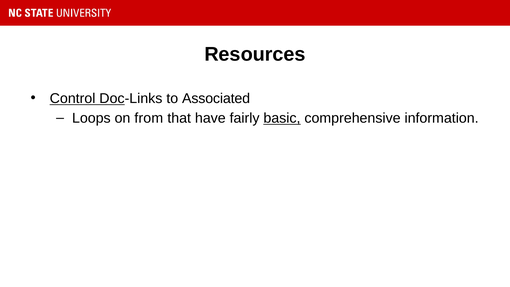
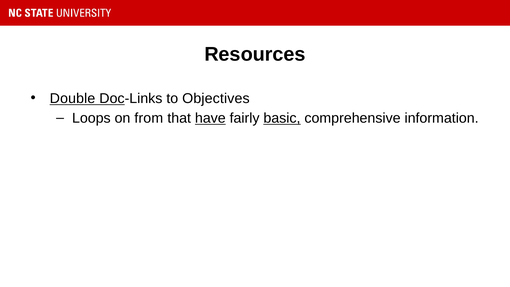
Control: Control -> Double (73, 98)
Associated: Associated -> Objectives (216, 98)
have underline: none -> present (210, 118)
